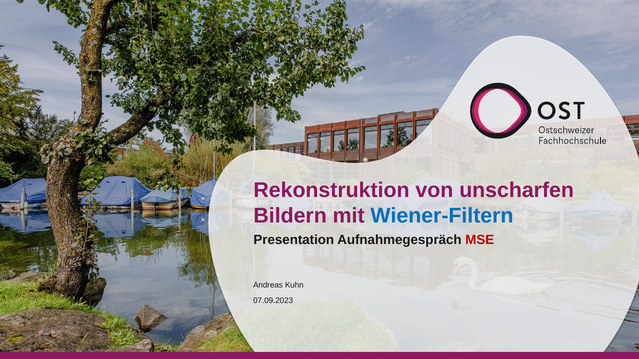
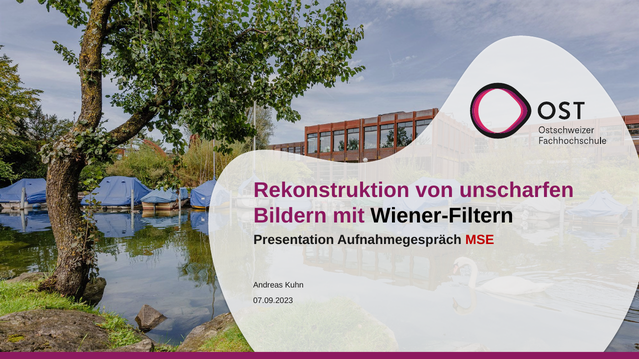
Wiener-Filtern colour: blue -> black (442, 216)
